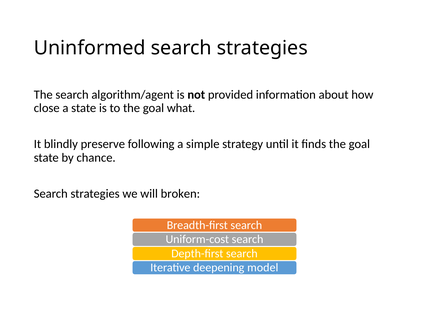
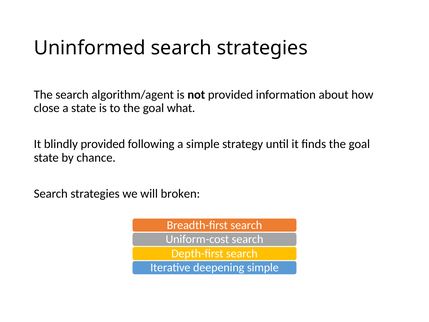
blindly preserve: preserve -> provided (103, 144)
model: model -> simple (263, 267)
